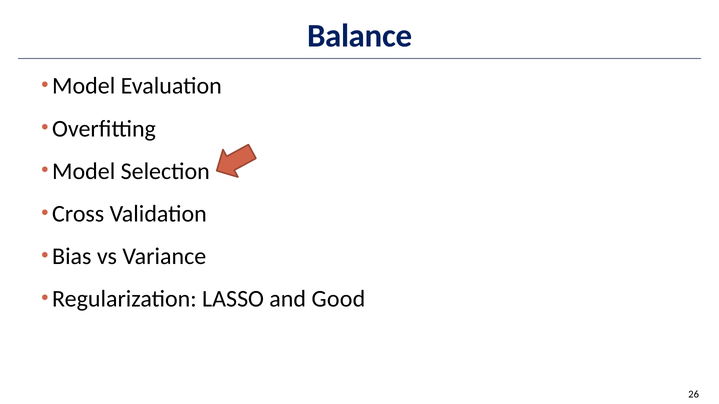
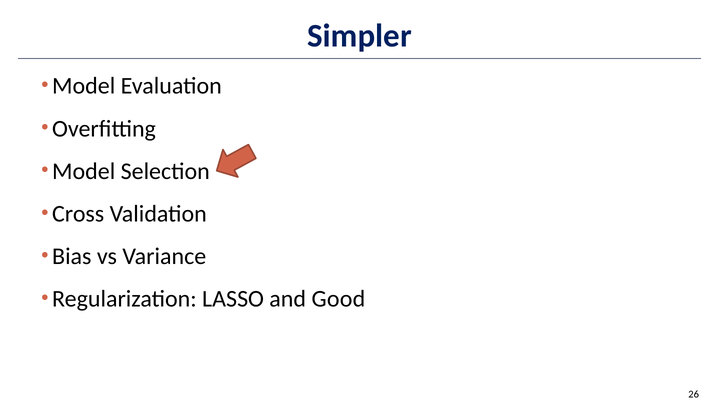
Balance: Balance -> Simpler (359, 36)
